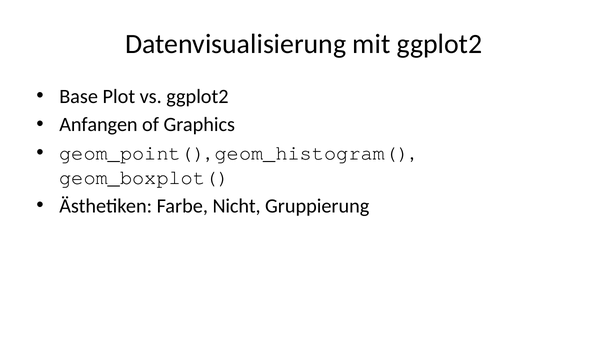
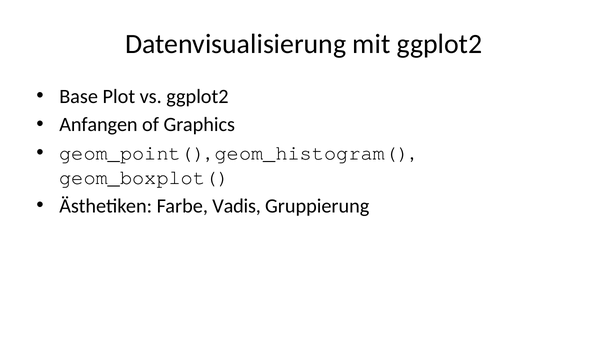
Nicht: Nicht -> Vadis (237, 206)
